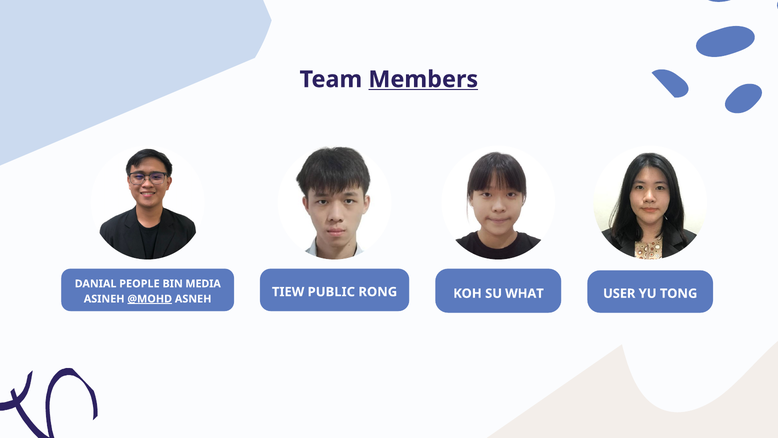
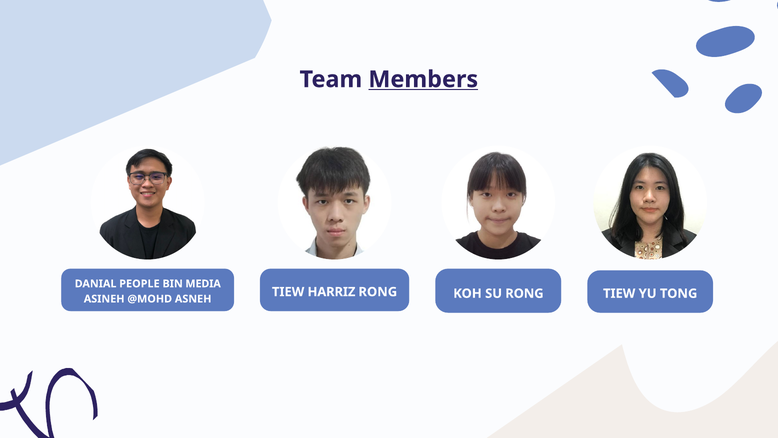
PUBLIC: PUBLIC -> HARRIZ (331, 292)
SU WHAT: WHAT -> RONG (524, 293)
@MOHD underline: present -> none (150, 299)
ASNEH USER: USER -> TIEW (619, 293)
